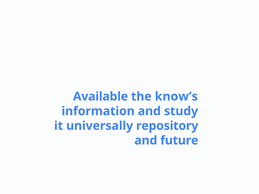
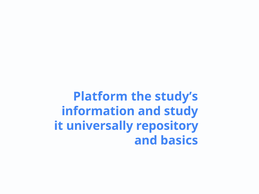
Available: Available -> Platform (100, 97)
know’s: know’s -> study’s (176, 97)
future: future -> basics (179, 141)
